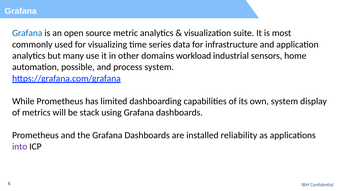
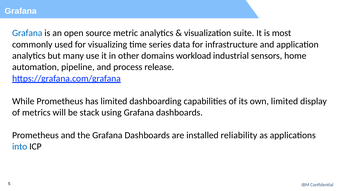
possible: possible -> pipeline (78, 67)
process system: system -> release (159, 67)
own system: system -> limited (284, 101)
into colour: purple -> blue (20, 146)
